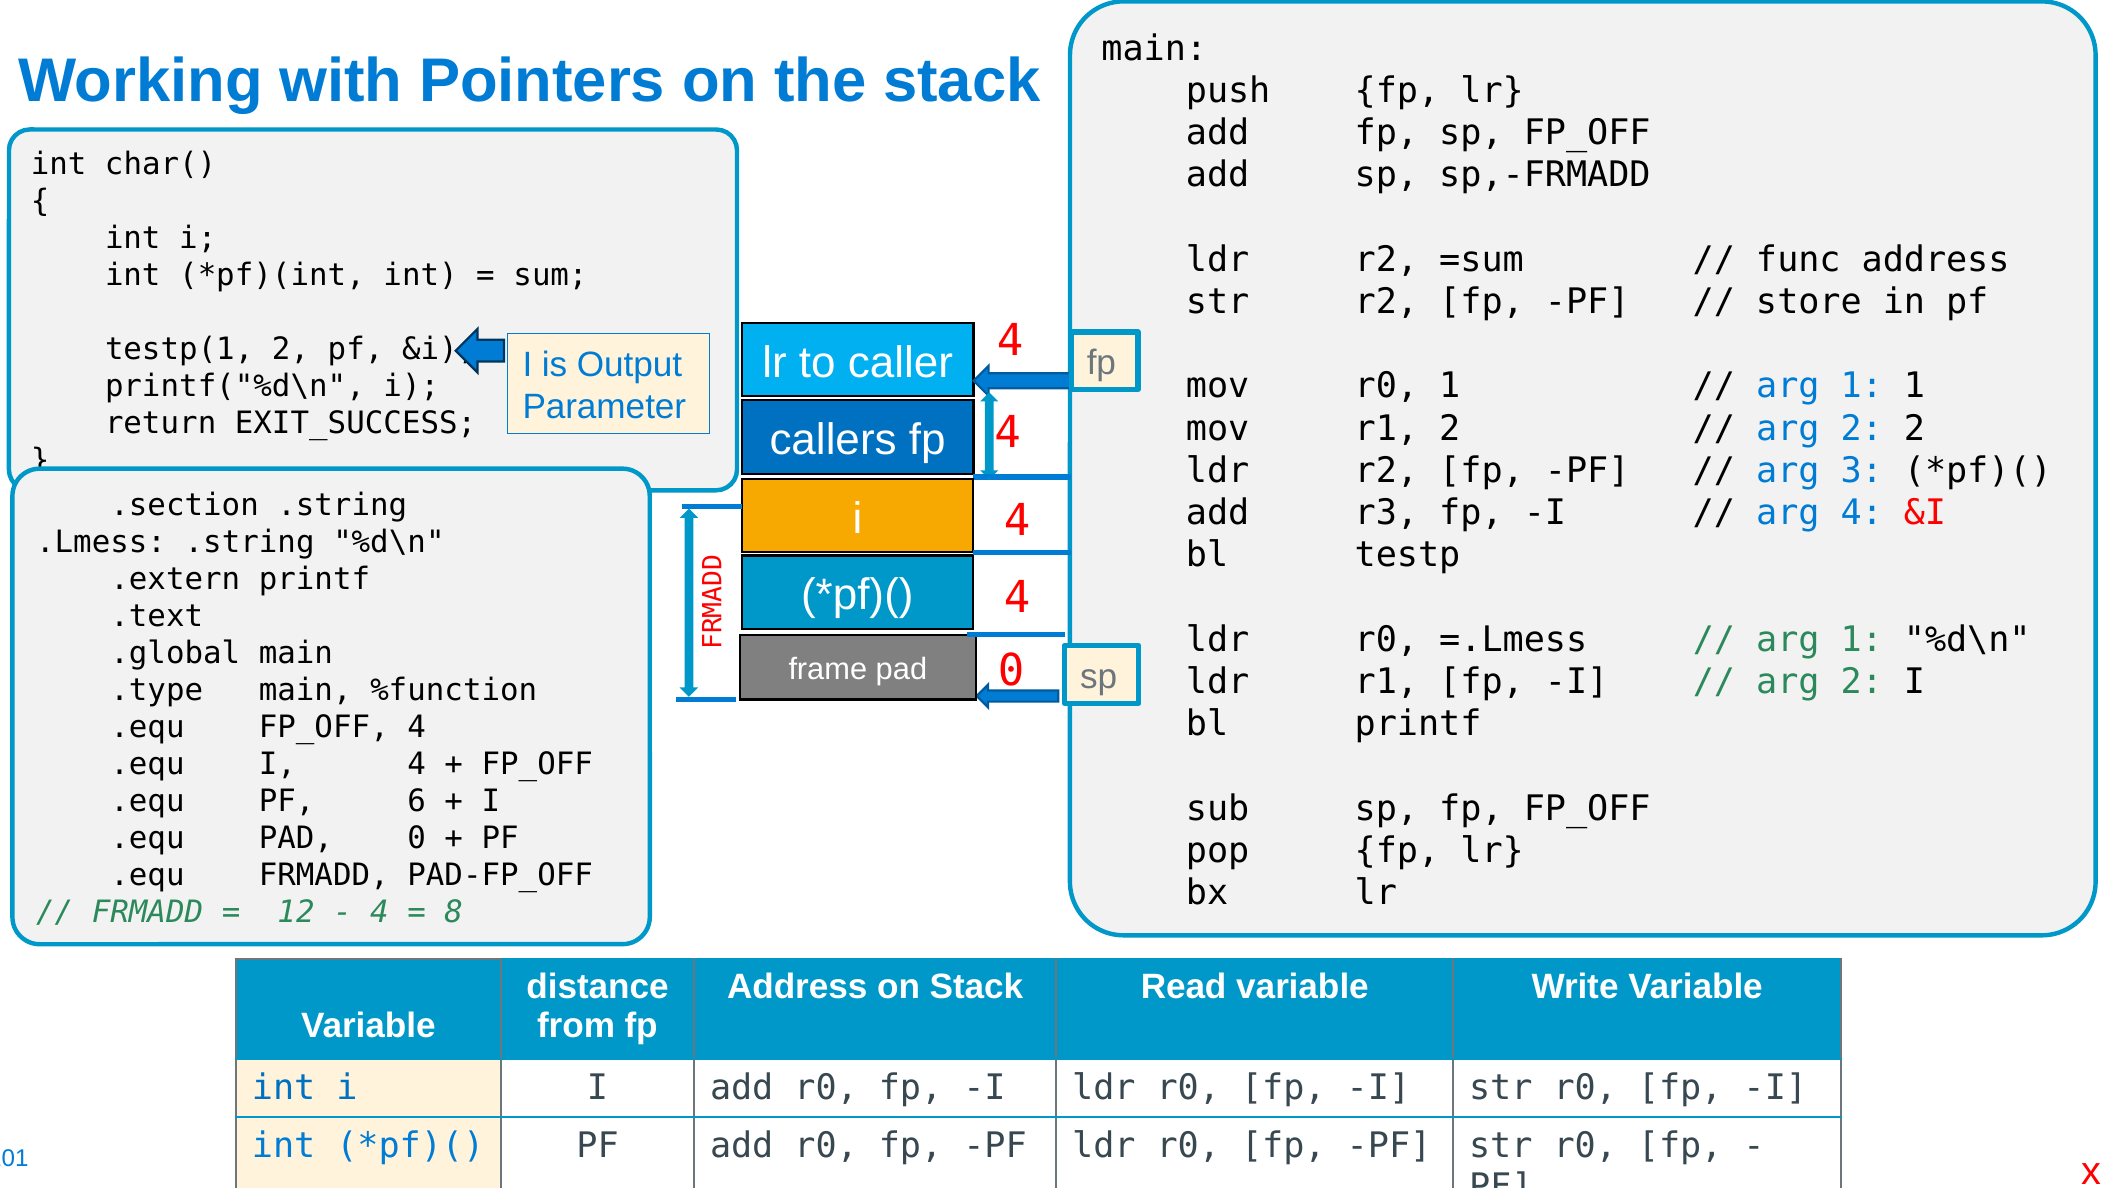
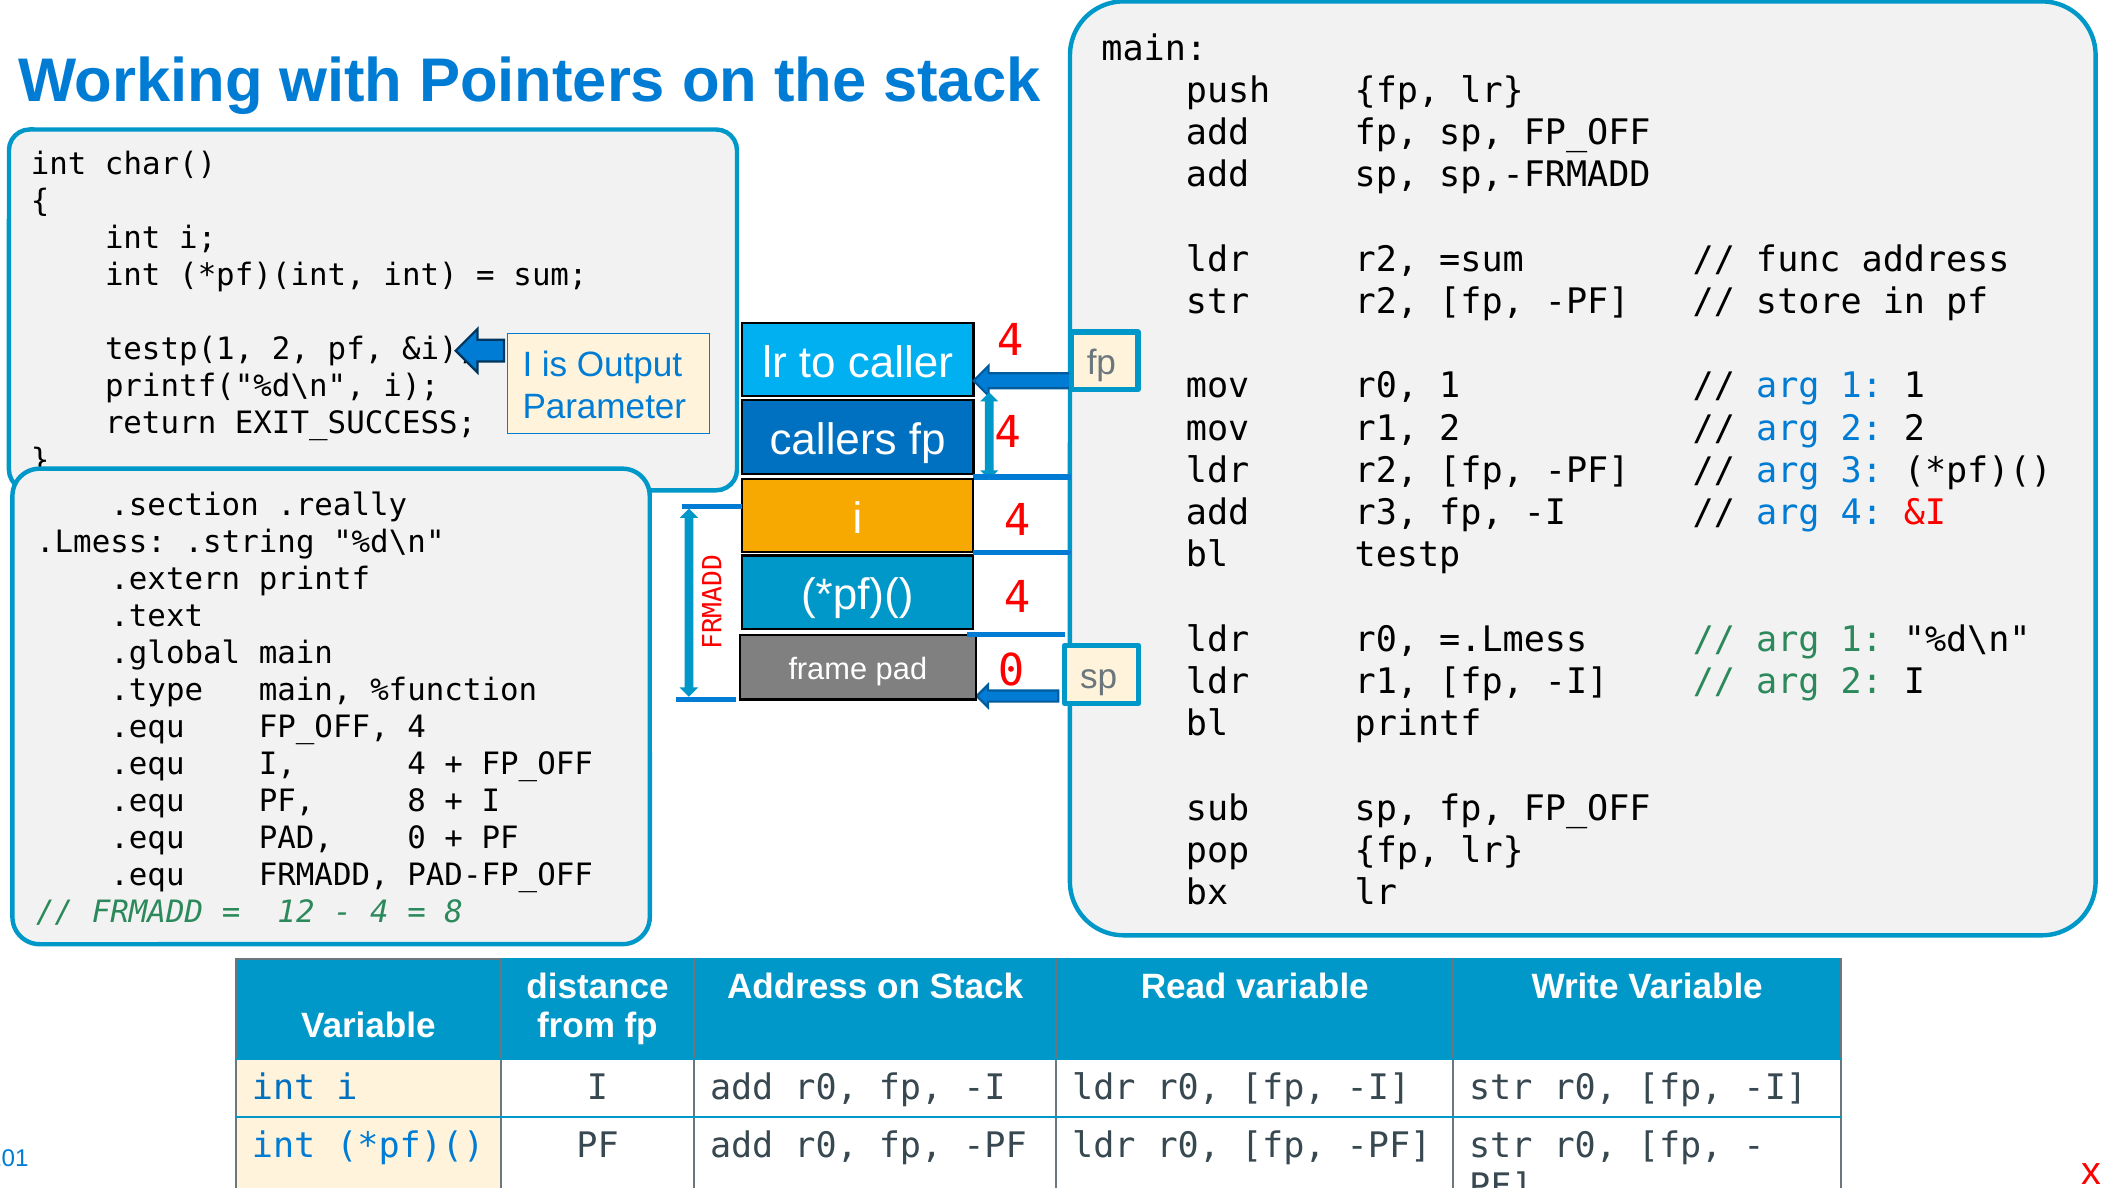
.section .string: .string -> .really (342, 505)
PF 6: 6 -> 8 (417, 801)
